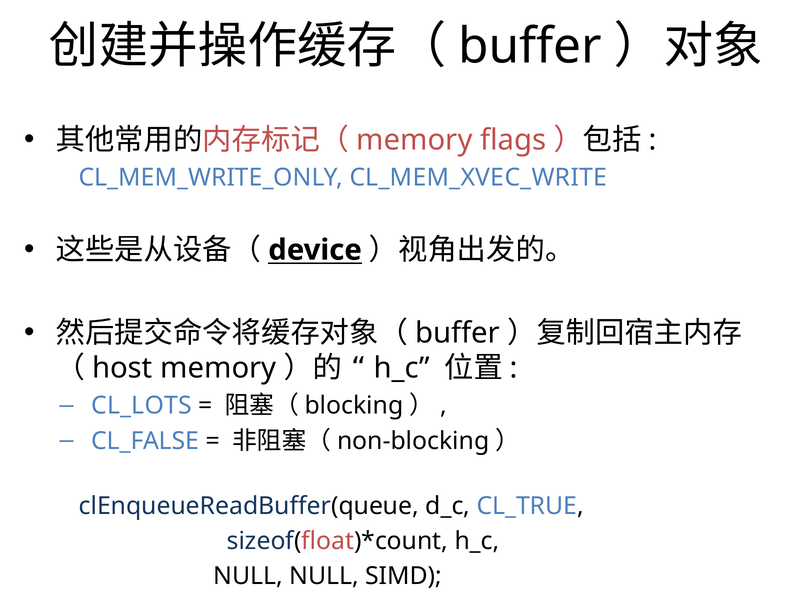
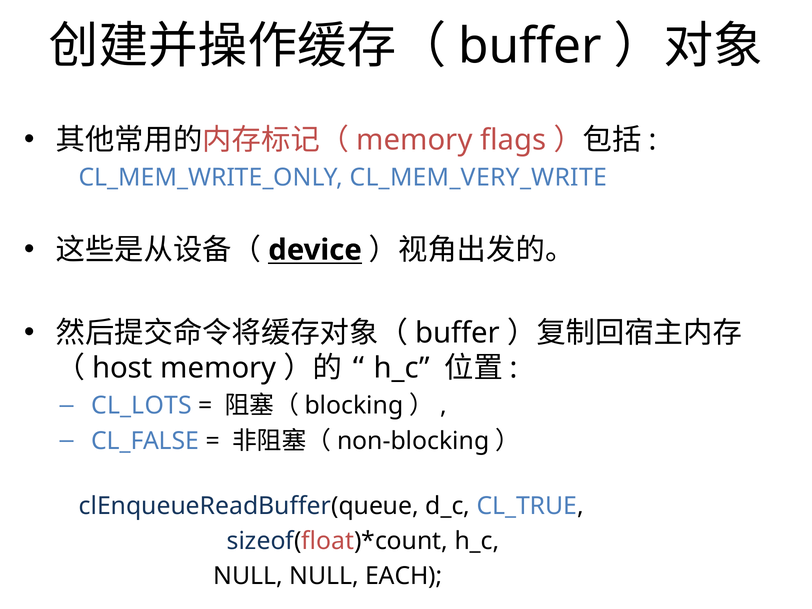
CL_MEM_XVEC_WRITE: CL_MEM_XVEC_WRITE -> CL_MEM_VERY_WRITE (478, 178)
SIMD: SIMD -> EACH (404, 576)
